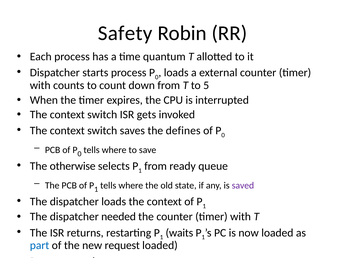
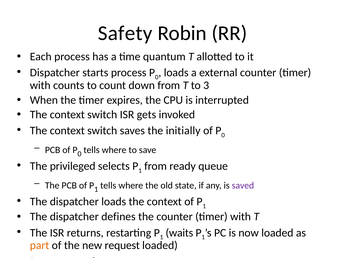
5: 5 -> 3 (206, 86)
defines: defines -> initially (183, 131)
otherwise: otherwise -> privileged (73, 167)
needed: needed -> defines (118, 217)
part colour: blue -> orange (40, 246)
